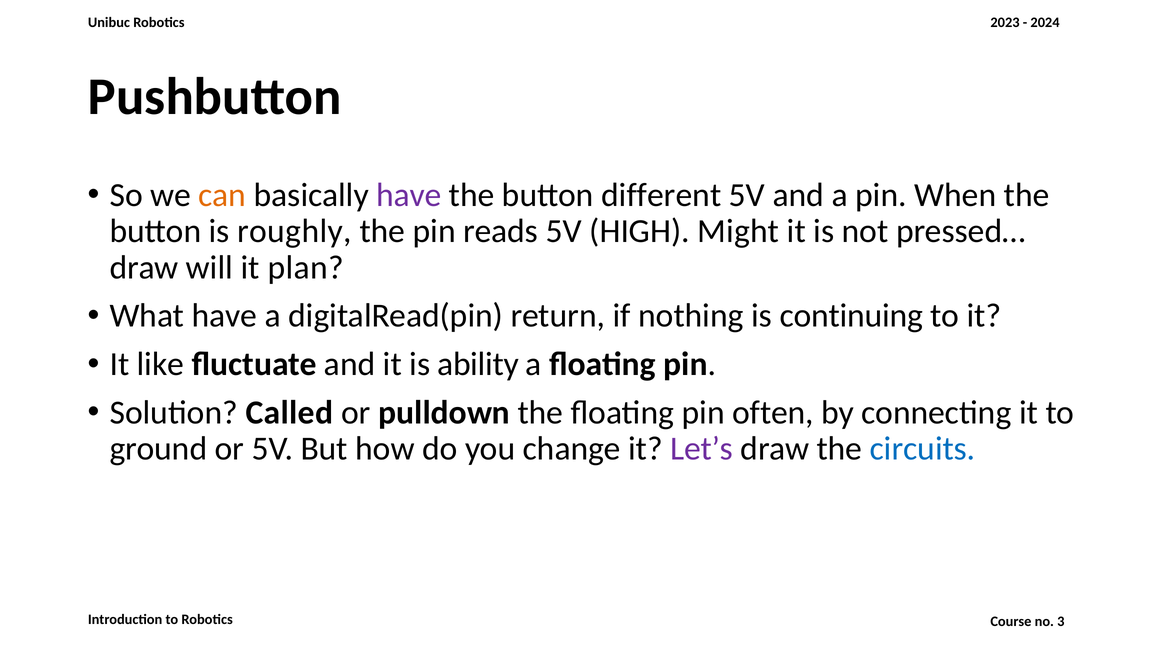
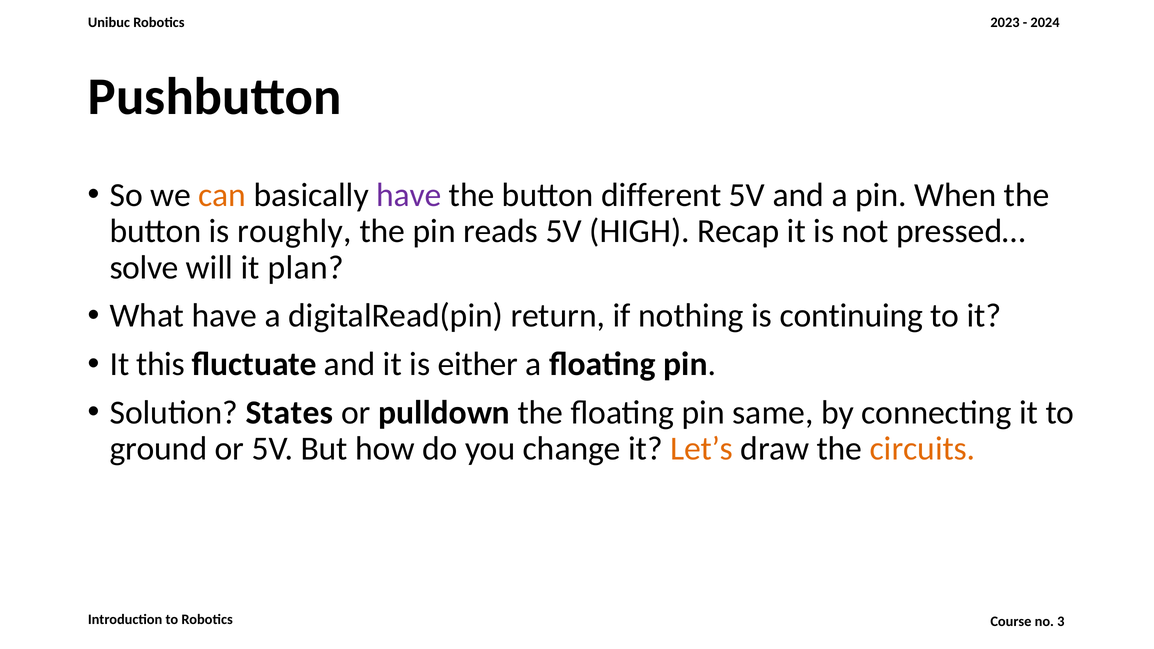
Might: Might -> Recap (738, 231)
draw: draw -> solve (144, 268)
like: like -> this (161, 364)
ability: ability -> either (478, 364)
Called: Called -> States (289, 413)
often: often -> same (773, 413)
Let’s colour: purple -> orange (702, 449)
circuits colour: blue -> orange (923, 449)
